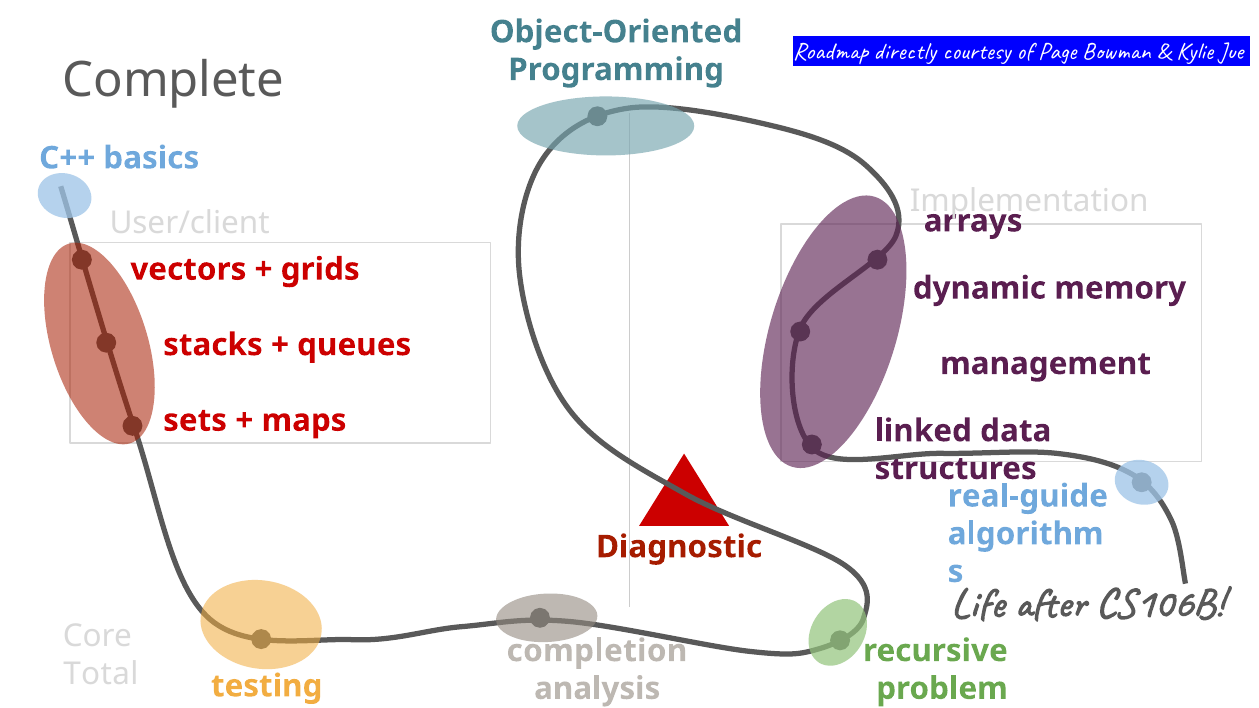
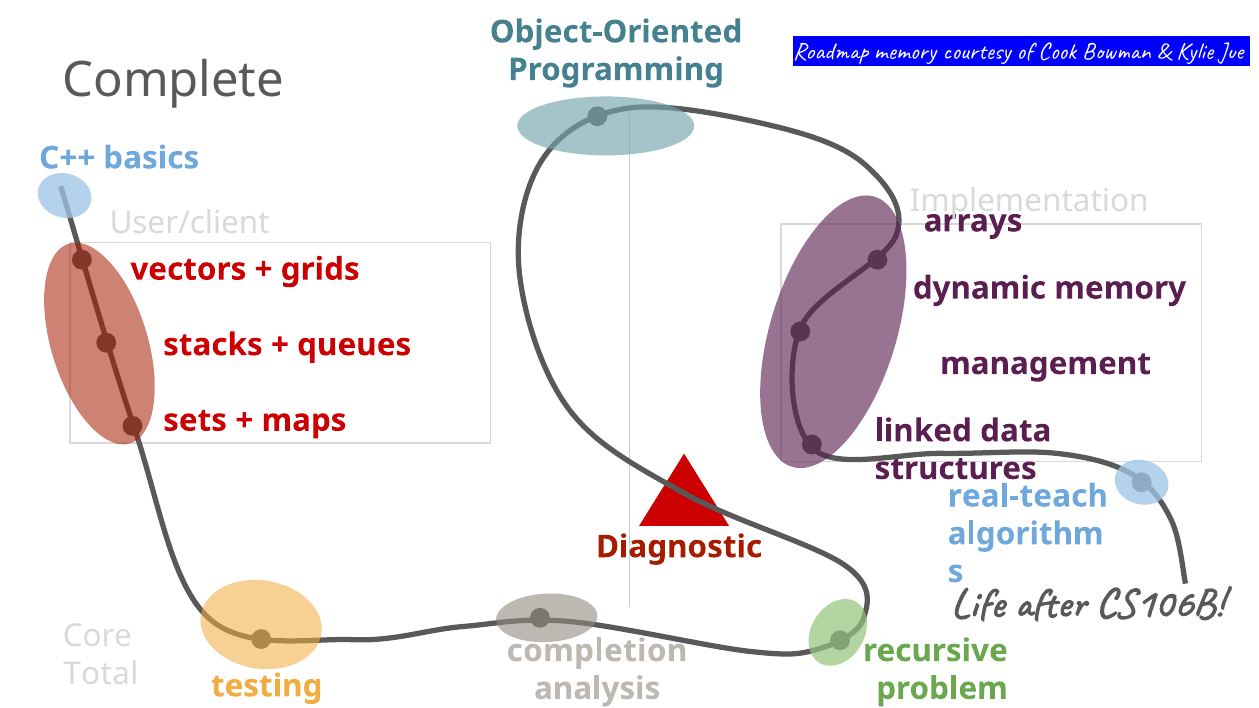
Roadmap directly: directly -> memory (905, 51)
Page: Page -> Cook (1057, 51)
real-guide: real-guide -> real-teach (1028, 496)
